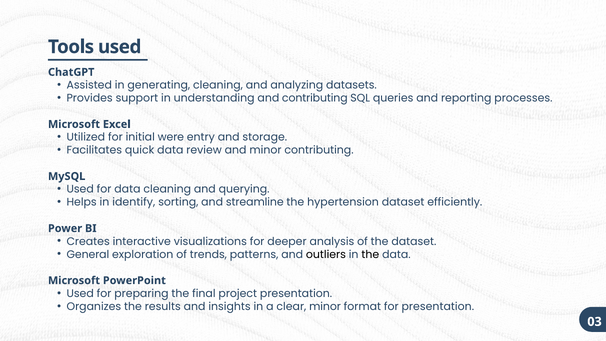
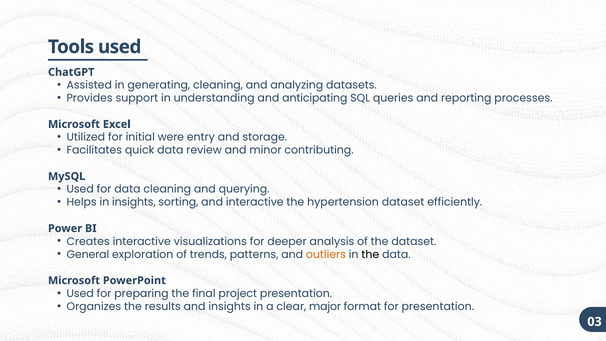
and contributing: contributing -> anticipating (315, 98)
in identify: identify -> insights (134, 202)
and streamline: streamline -> interactive (255, 202)
outliers colour: black -> orange (326, 254)
clear minor: minor -> major (325, 306)
